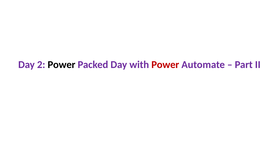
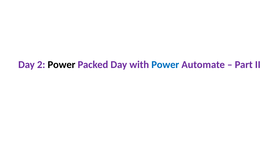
Power colour: red -> blue (165, 65)
